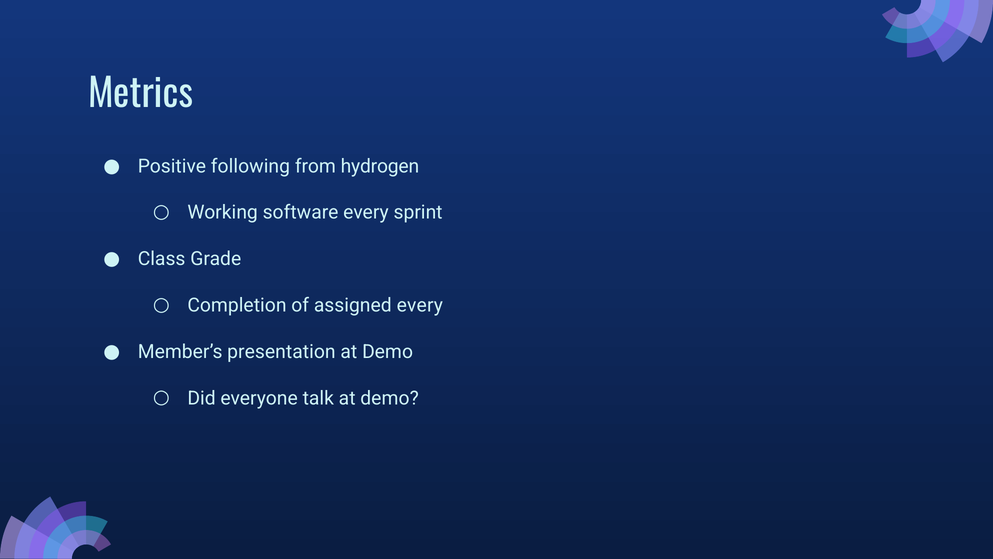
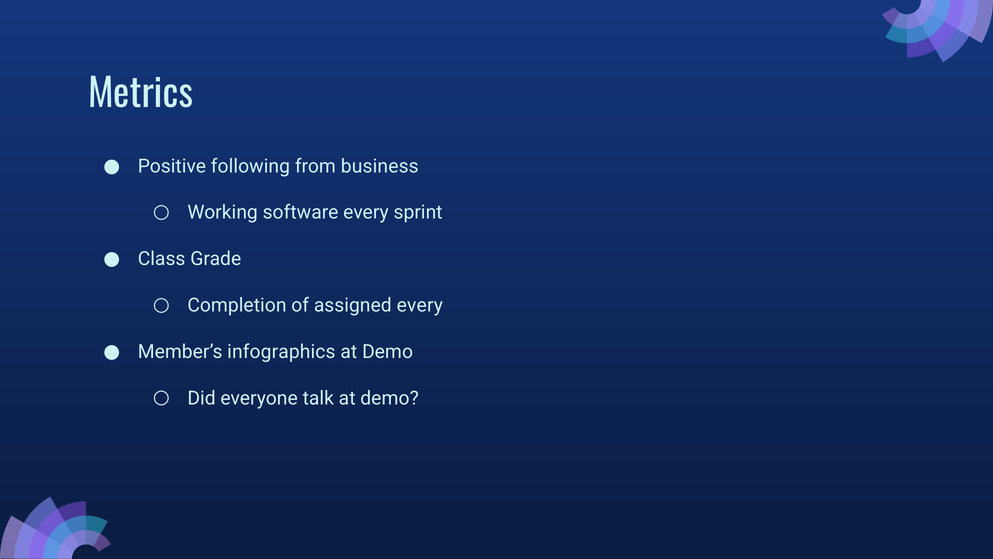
hydrogen: hydrogen -> business (380, 166)
presentation: presentation -> infographics (281, 351)
